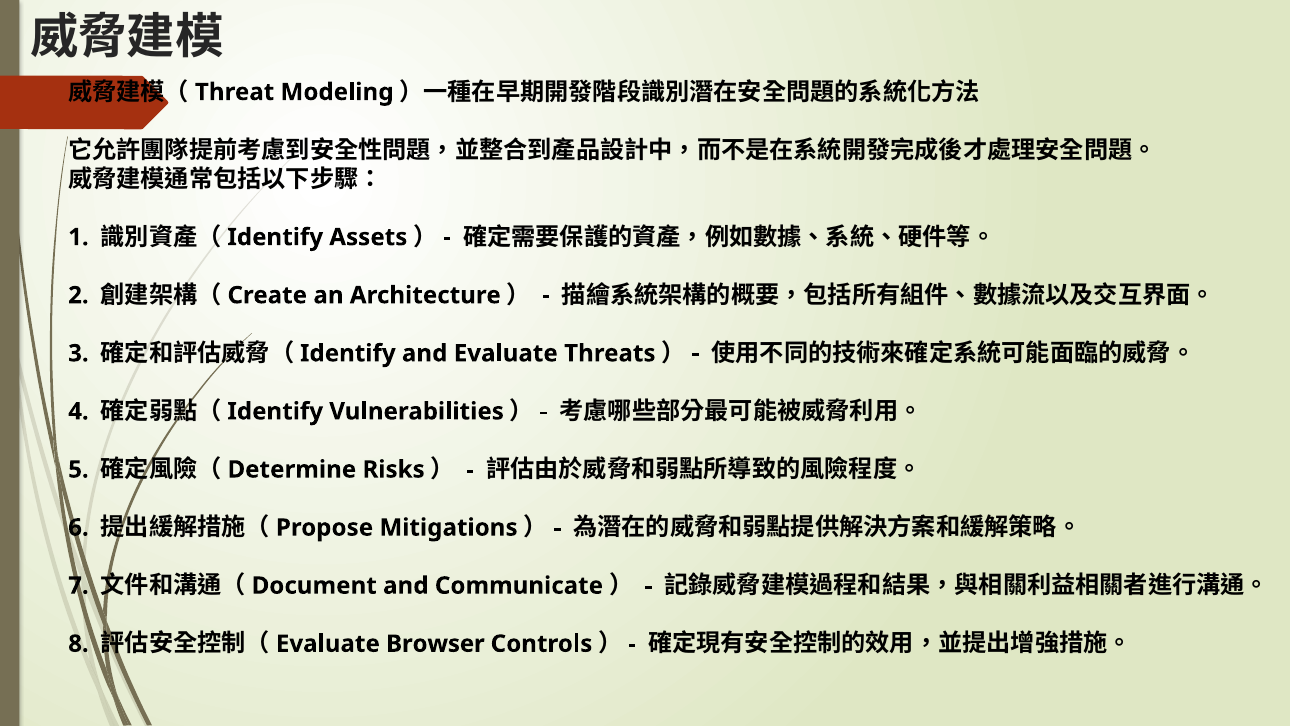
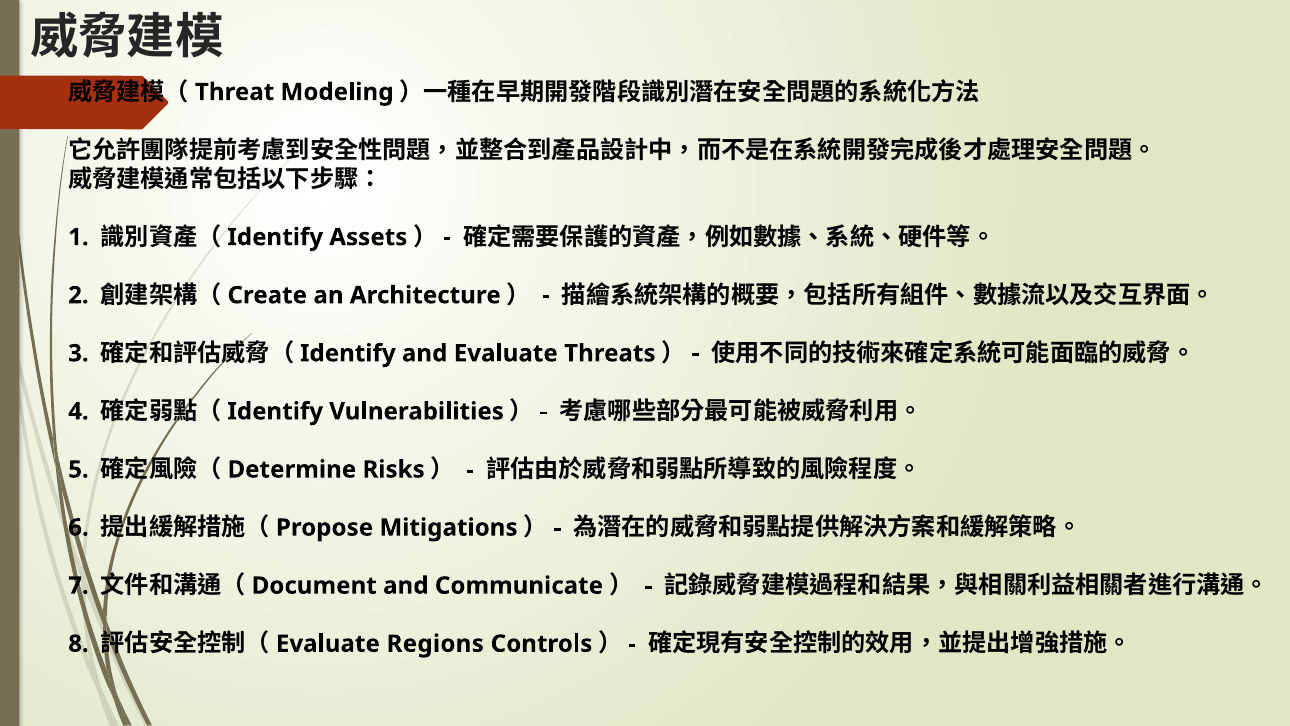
Browser: Browser -> Regions (435, 643)
